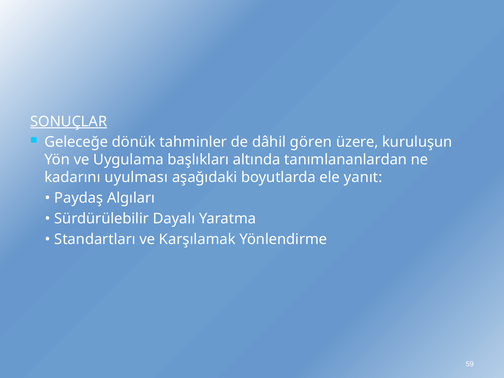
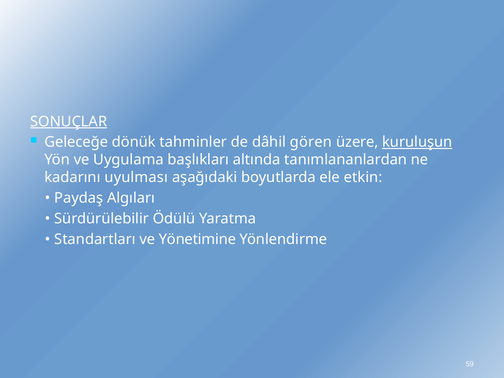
kuruluşun underline: none -> present (417, 142)
yanıt: yanıt -> etkin (363, 177)
Dayalı: Dayalı -> Ödülü (174, 219)
Karşılamak: Karşılamak -> Yönetimine (197, 239)
